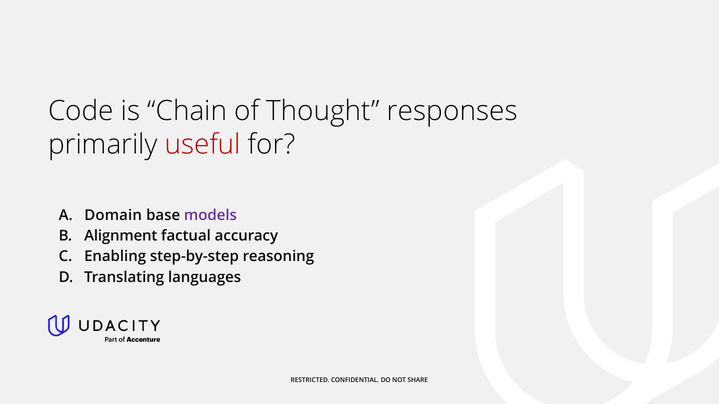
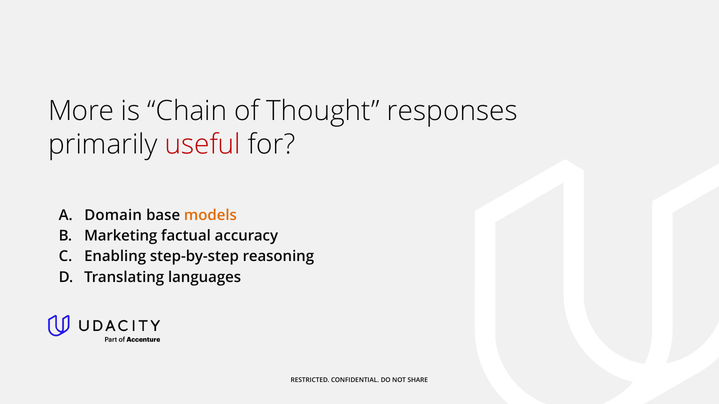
Code: Code -> More (81, 111)
models colour: purple -> orange (210, 215)
Alignment: Alignment -> Marketing (121, 236)
